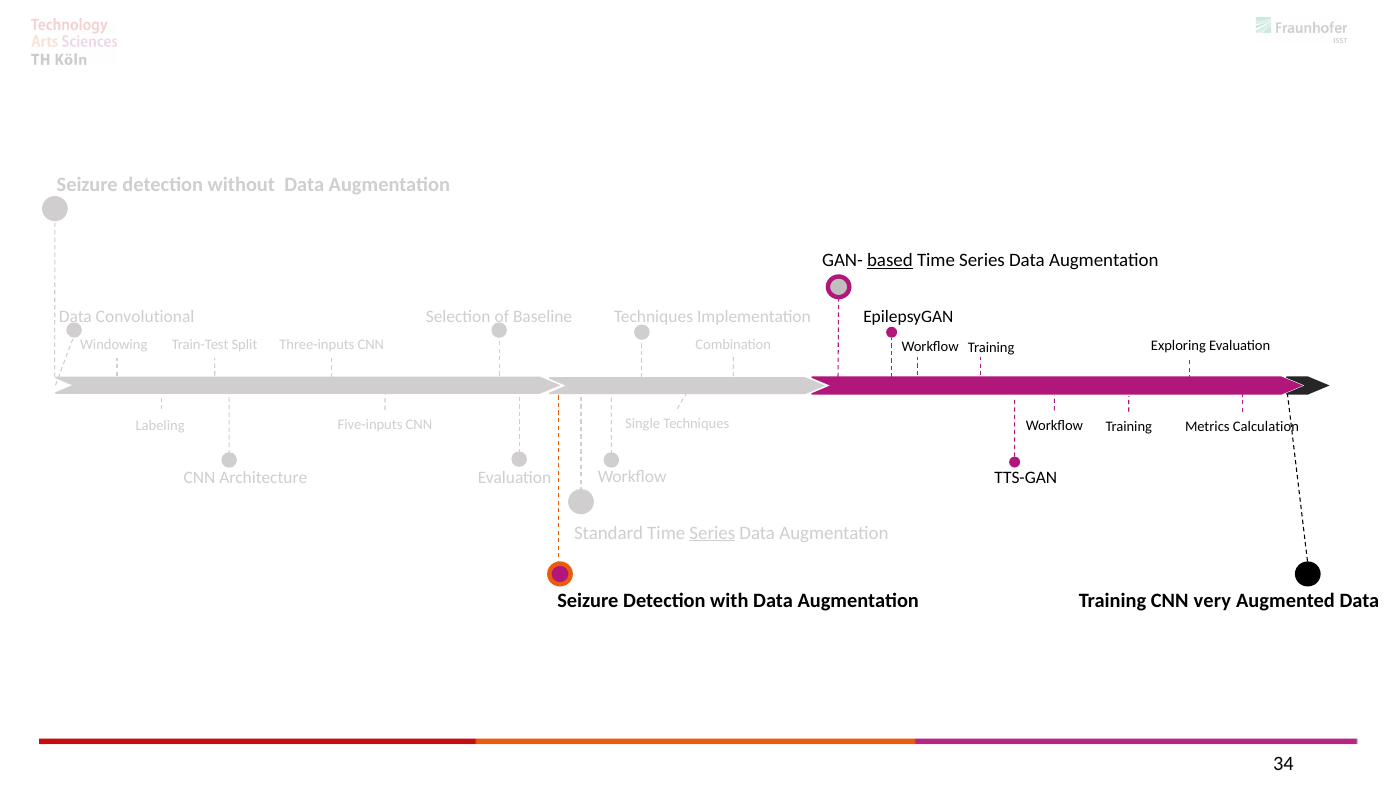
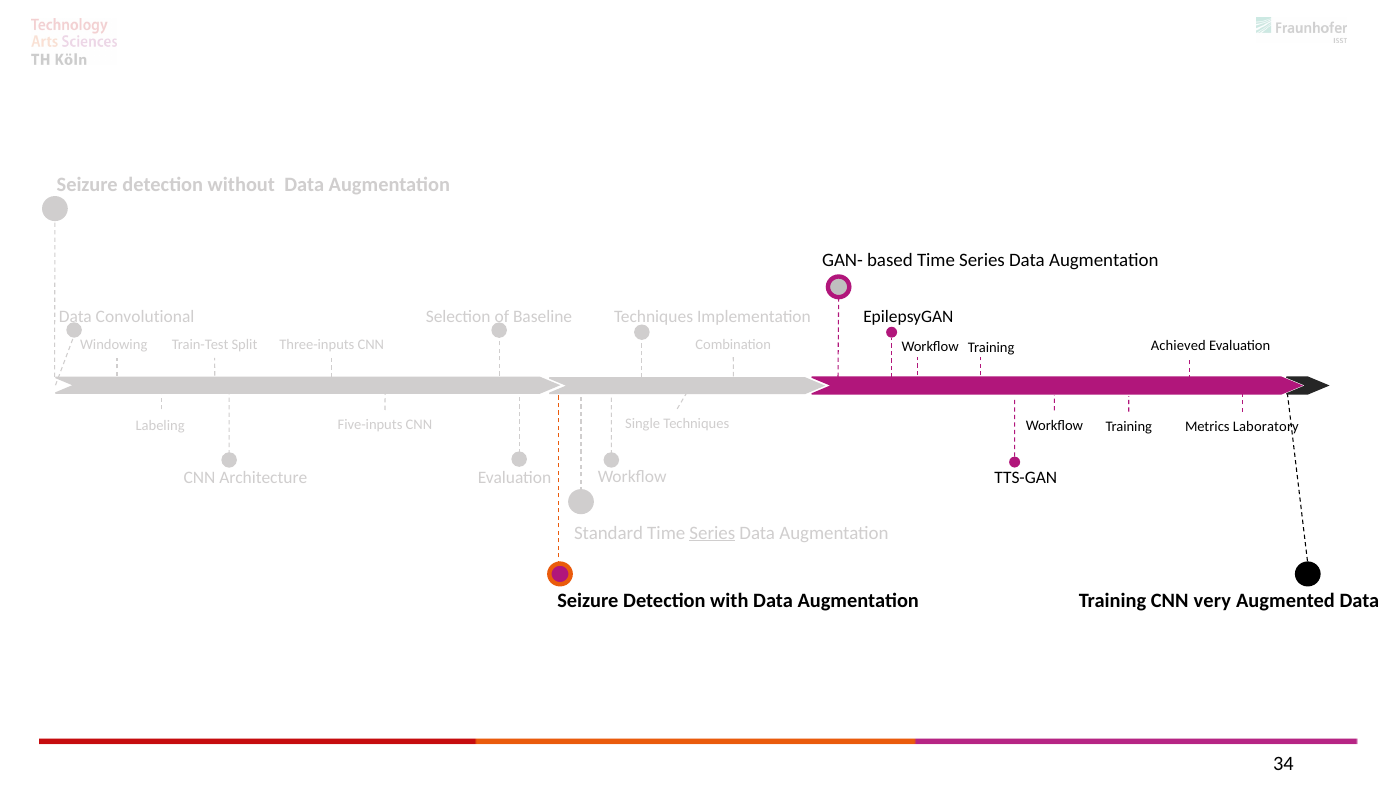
based underline: present -> none (890, 261)
Exploring: Exploring -> Achieved (1178, 346)
Calculation: Calculation -> Laboratory (1266, 427)
